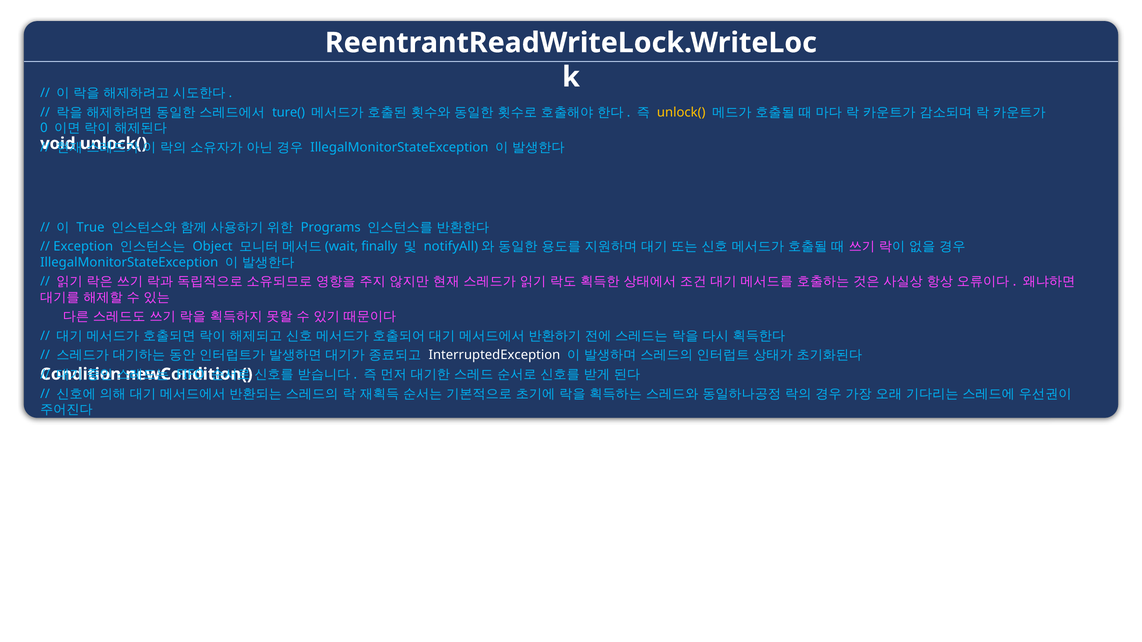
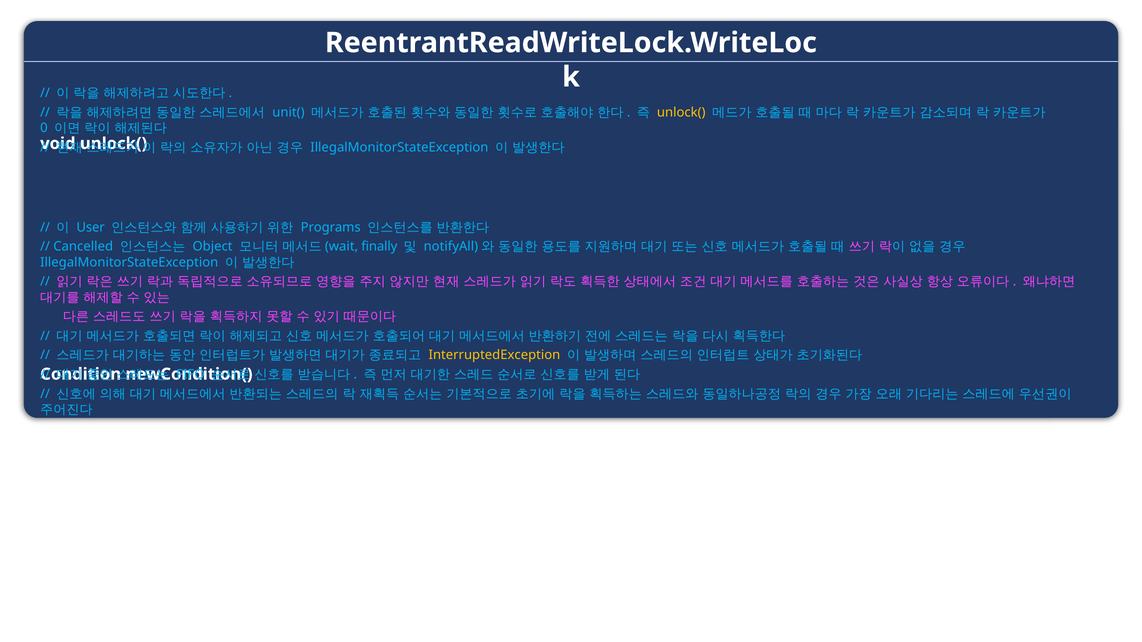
ture(: ture( -> unit( (288, 112)
True: True -> User (91, 227)
Exception: Exception -> Cancelled (83, 247)
InterruptedException colour: white -> yellow (494, 355)
